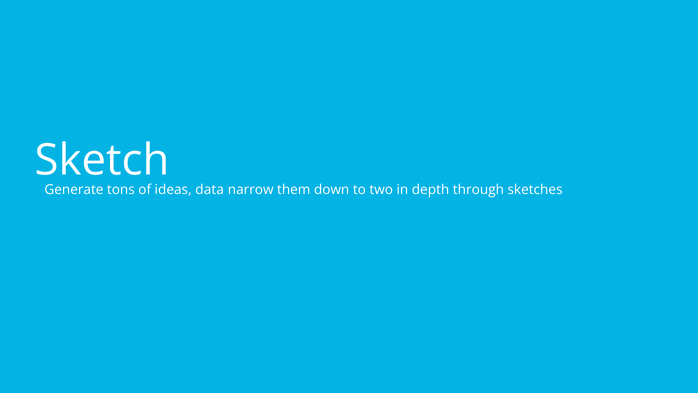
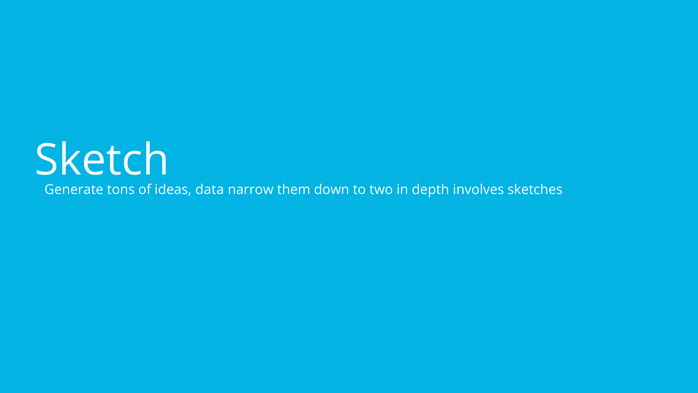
through: through -> involves (478, 190)
